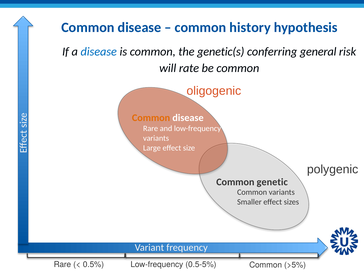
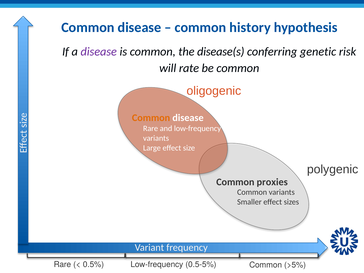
disease colour: blue -> purple (99, 52)
genetic(s: genetic(s -> disease(s (221, 52)
general: general -> genetic (318, 52)
genetic: genetic -> proxies (272, 182)
